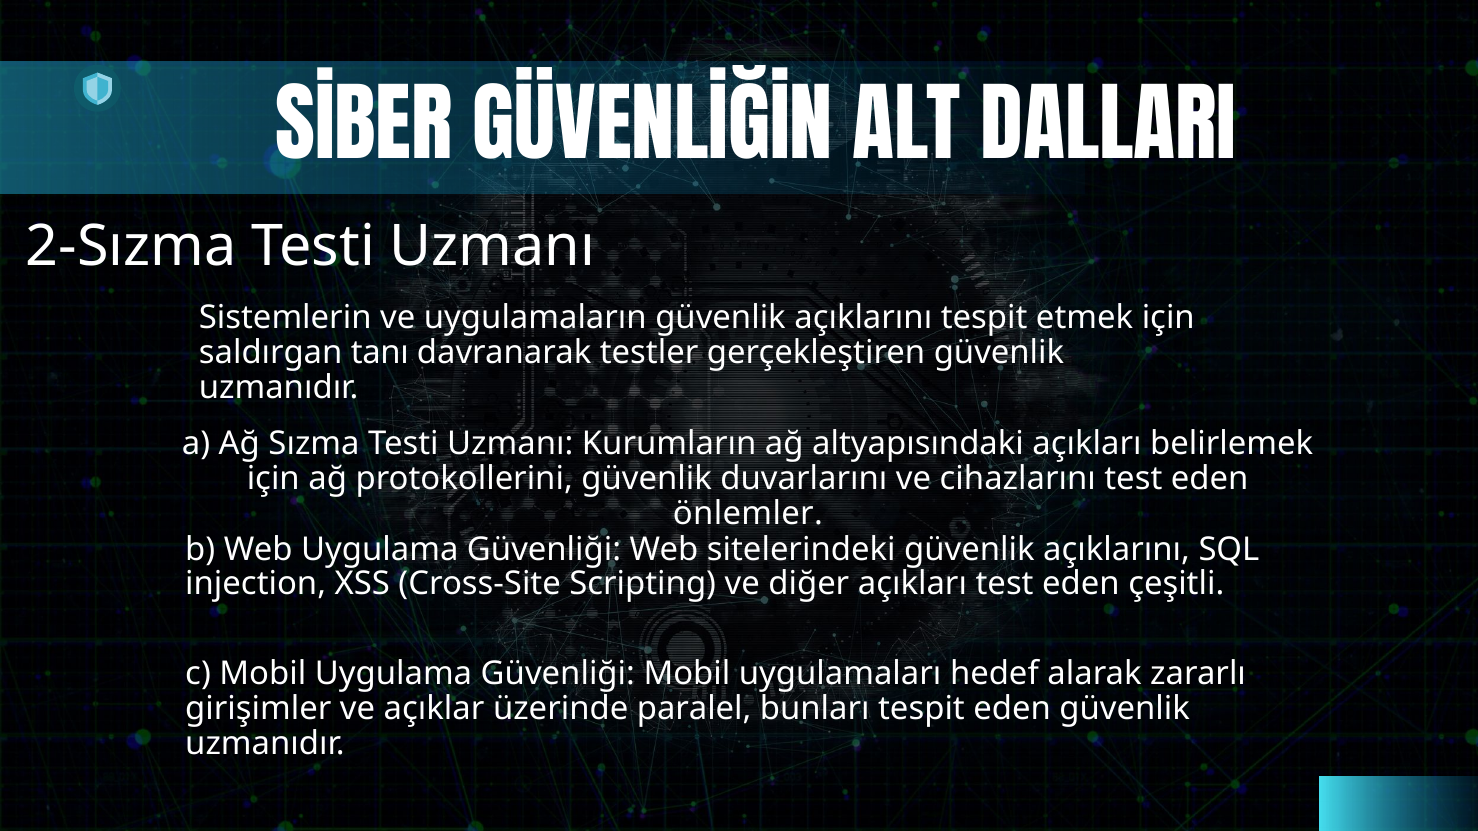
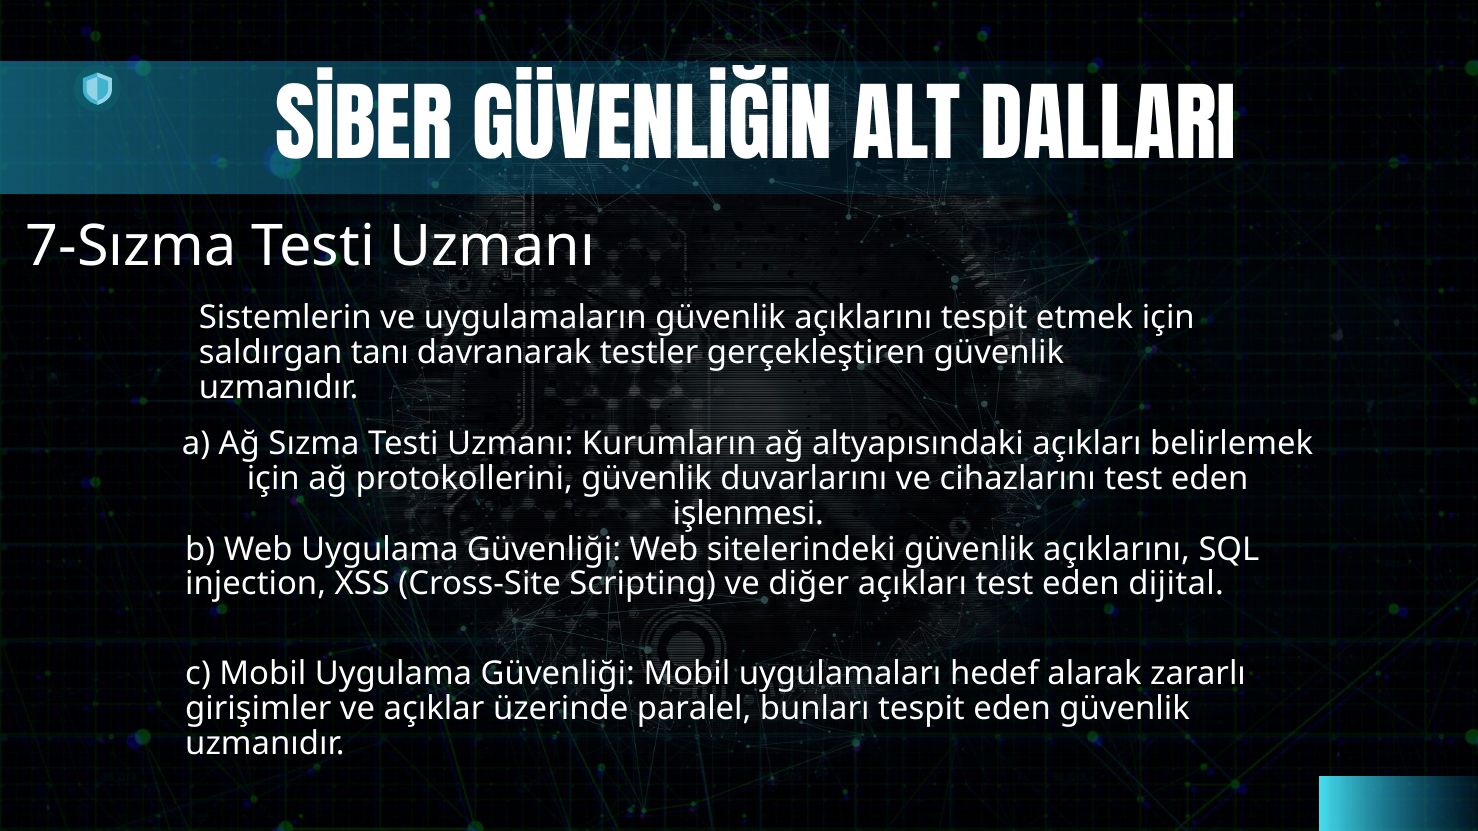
2-Sızma: 2-Sızma -> 7-Sızma (131, 247)
önlemler: önlemler -> işlenmesi (748, 514)
çeşitli: çeşitli -> dijital (1176, 584)
